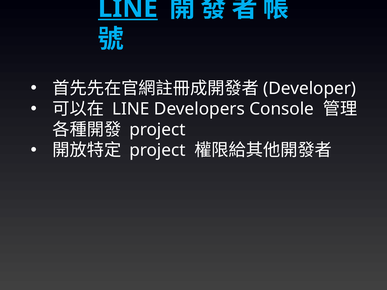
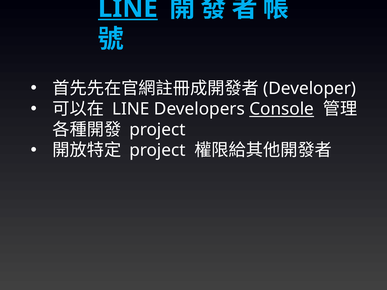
Console underline: none -> present (282, 109)
